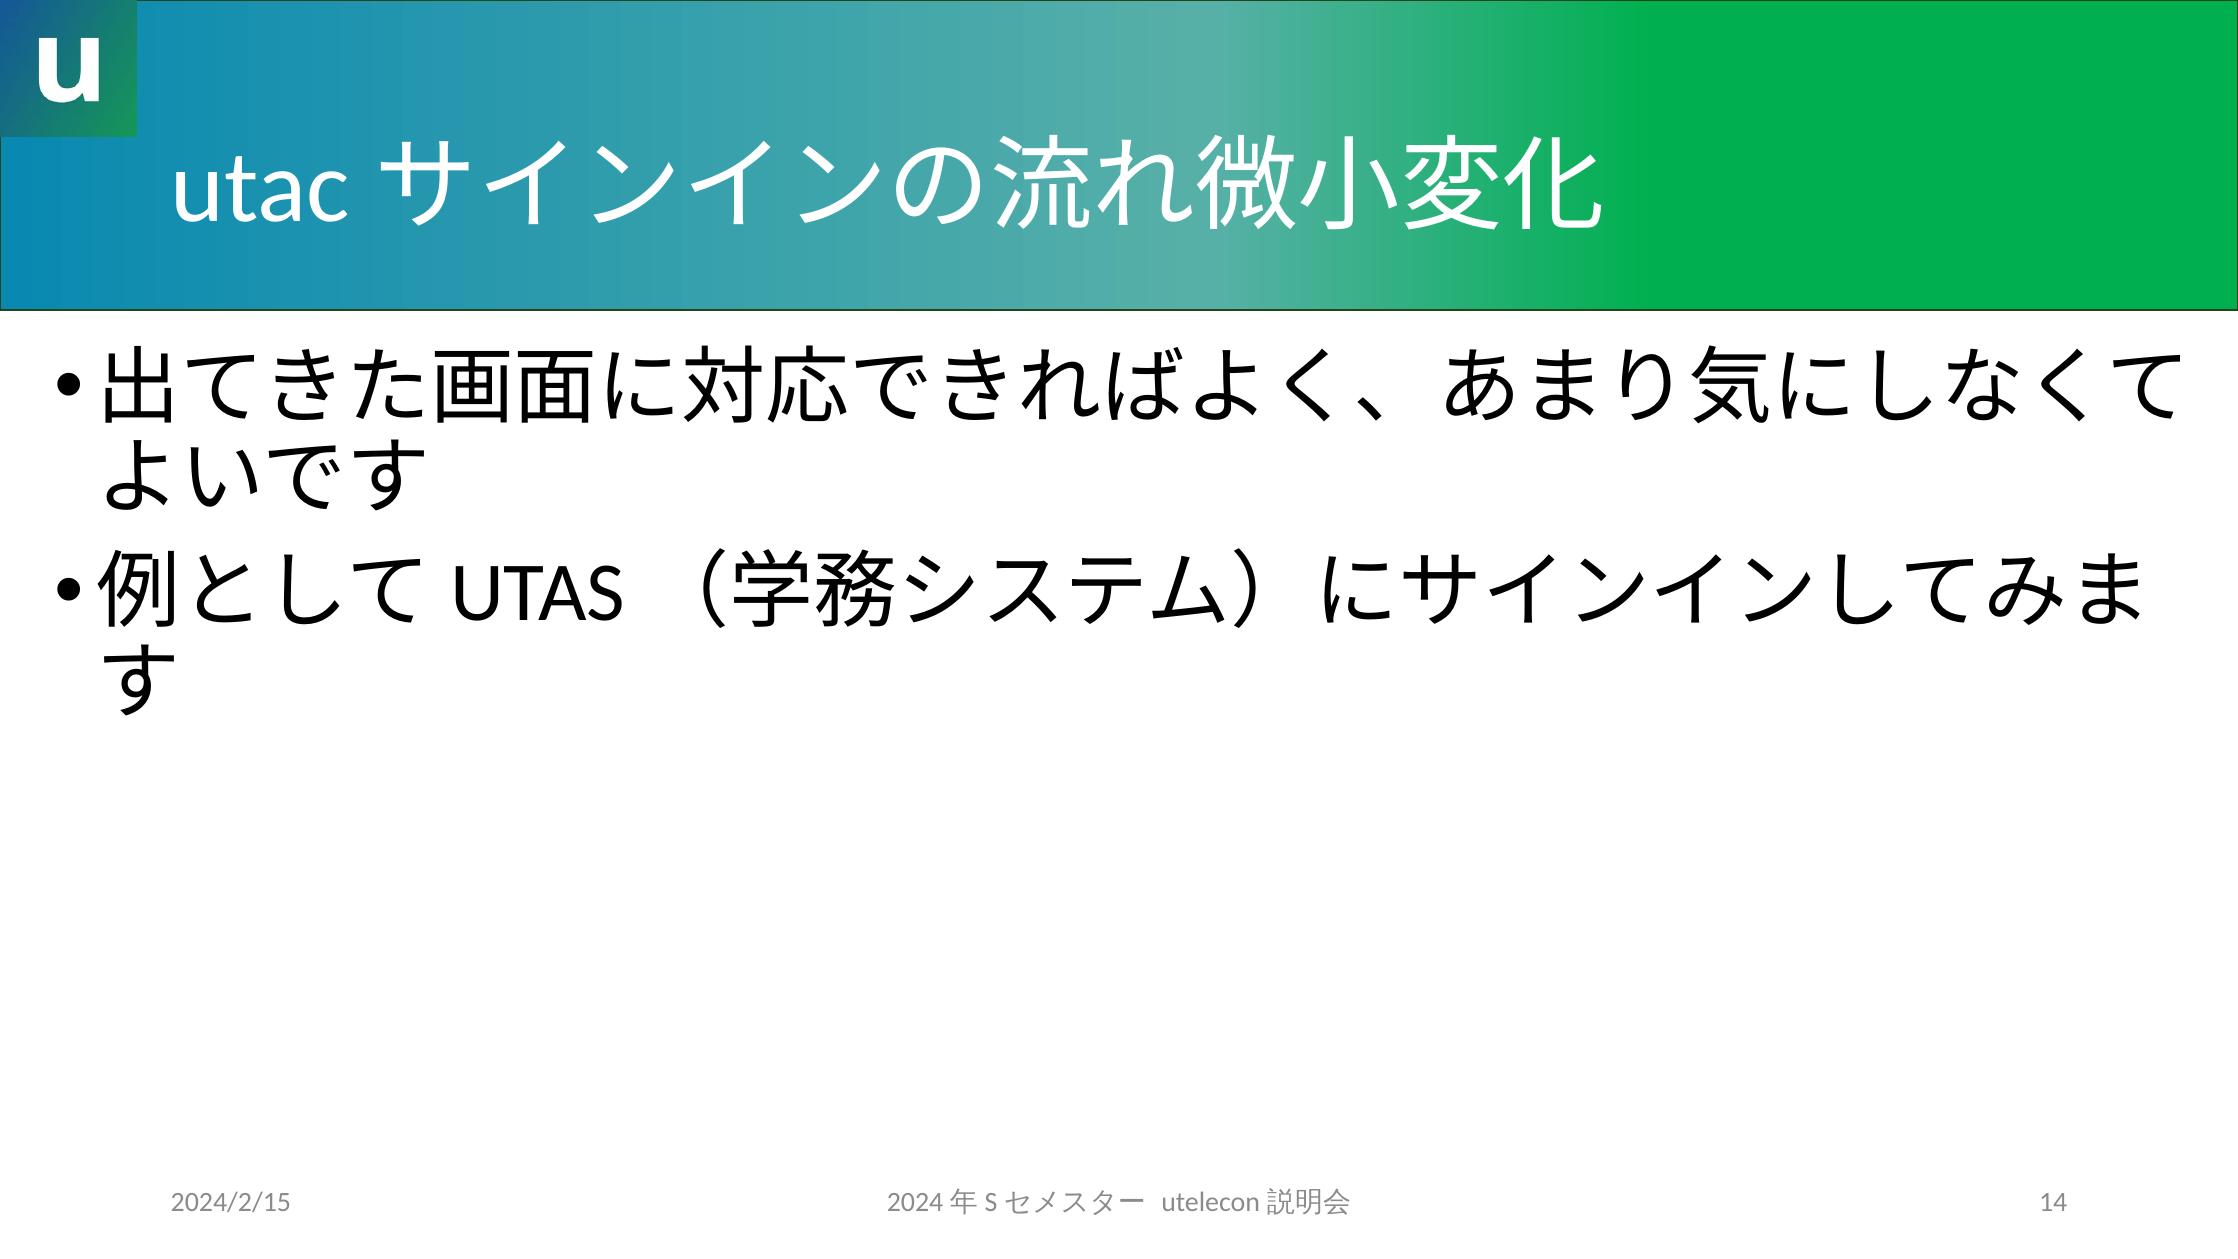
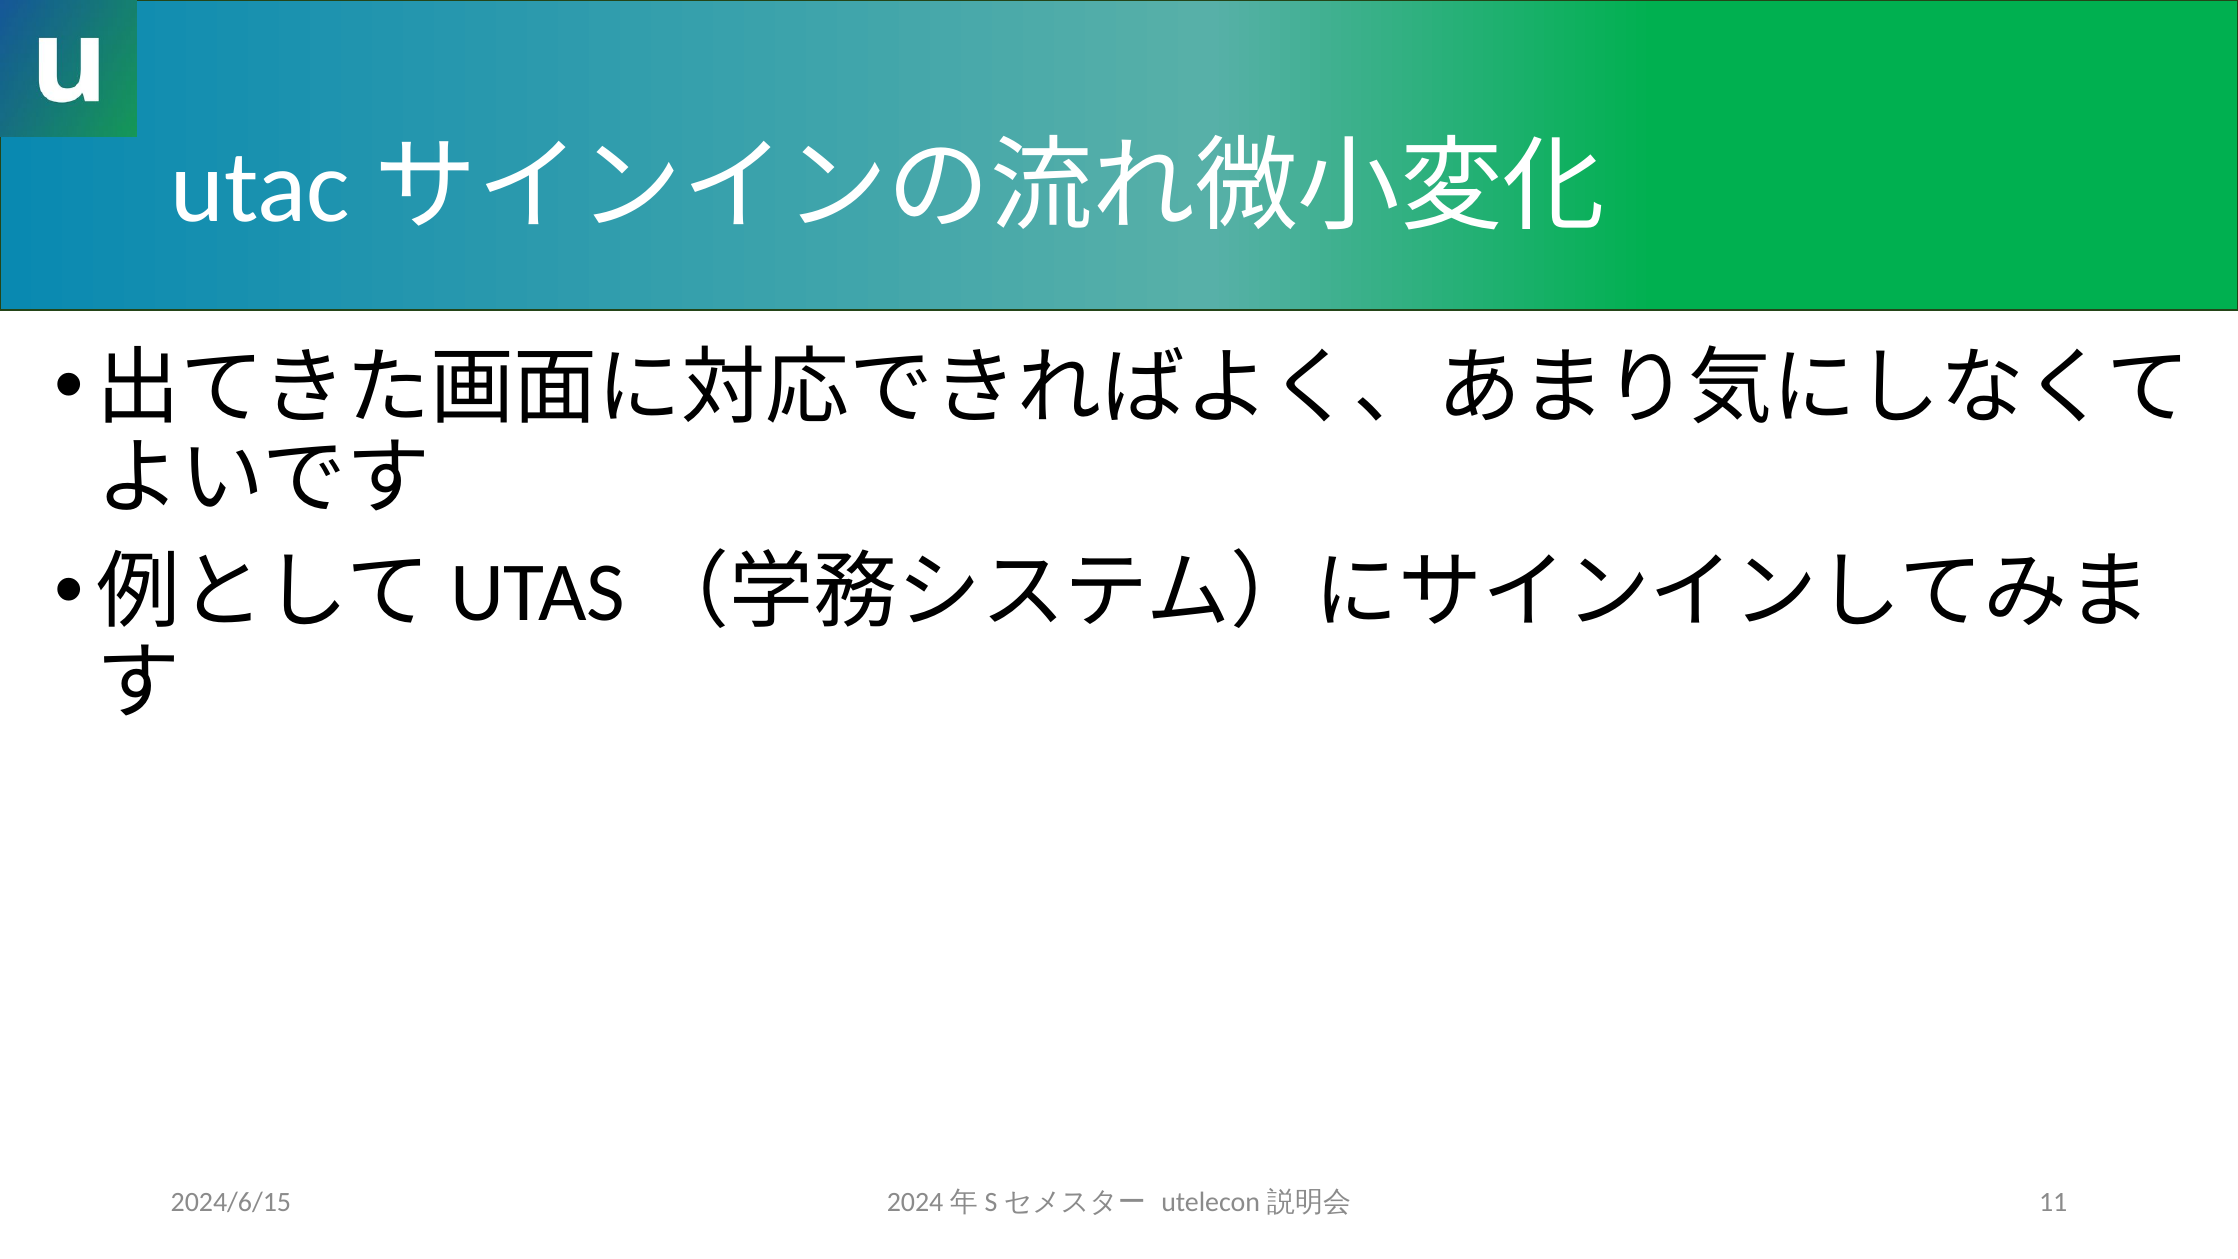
2024/2/15: 2024/2/15 -> 2024/6/15 (231, 1202)
14: 14 -> 11 (2053, 1202)
